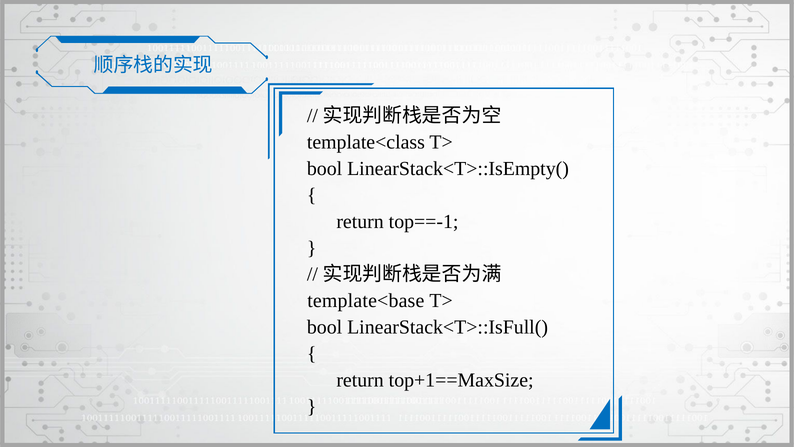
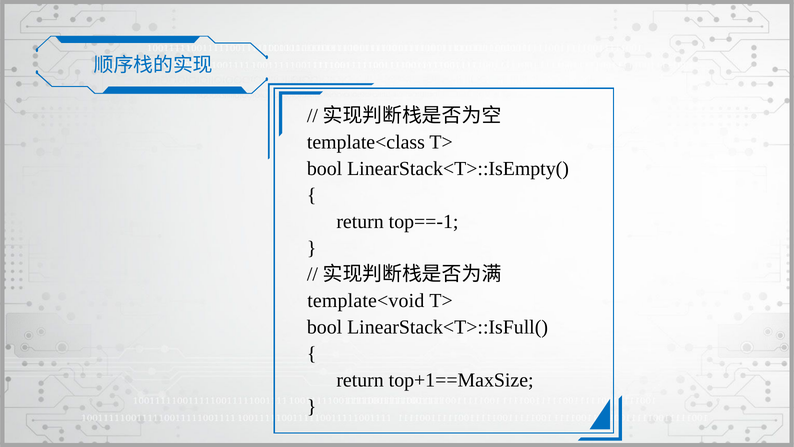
template<base: template<base -> template<void (366, 301)
